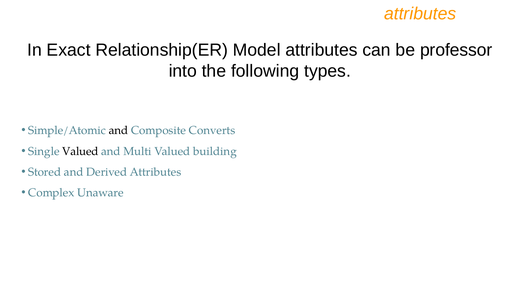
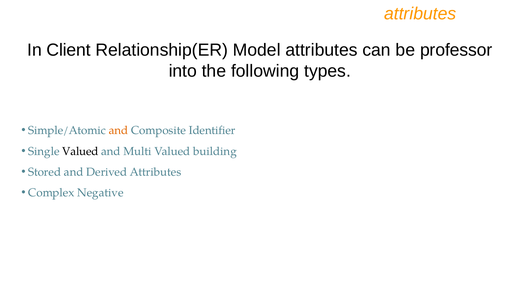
Exact: Exact -> Client (69, 50)
and colour: black -> orange (118, 130)
Converts: Converts -> Identifier (212, 130)
Unaware: Unaware -> Negative (100, 193)
